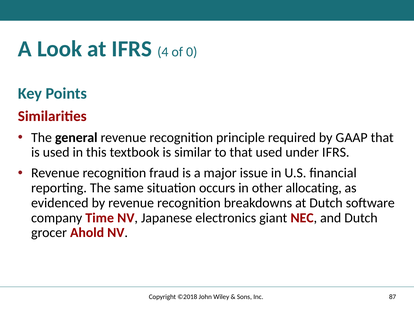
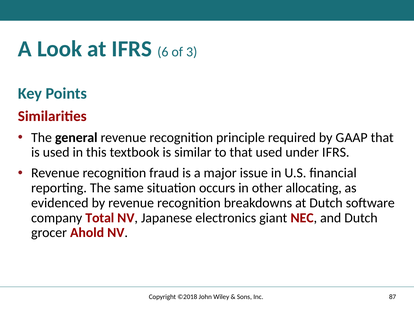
4: 4 -> 6 (163, 52)
0: 0 -> 3 (192, 52)
Time: Time -> Total (100, 217)
